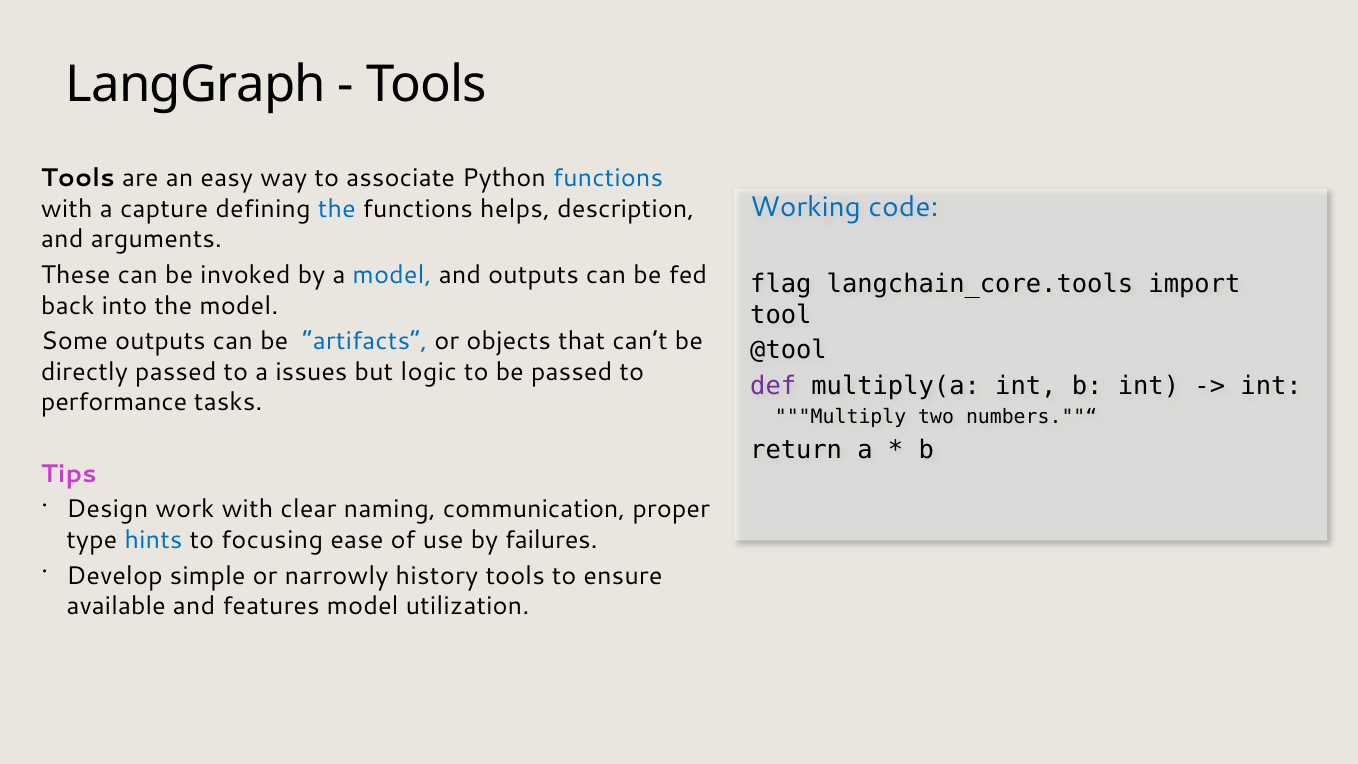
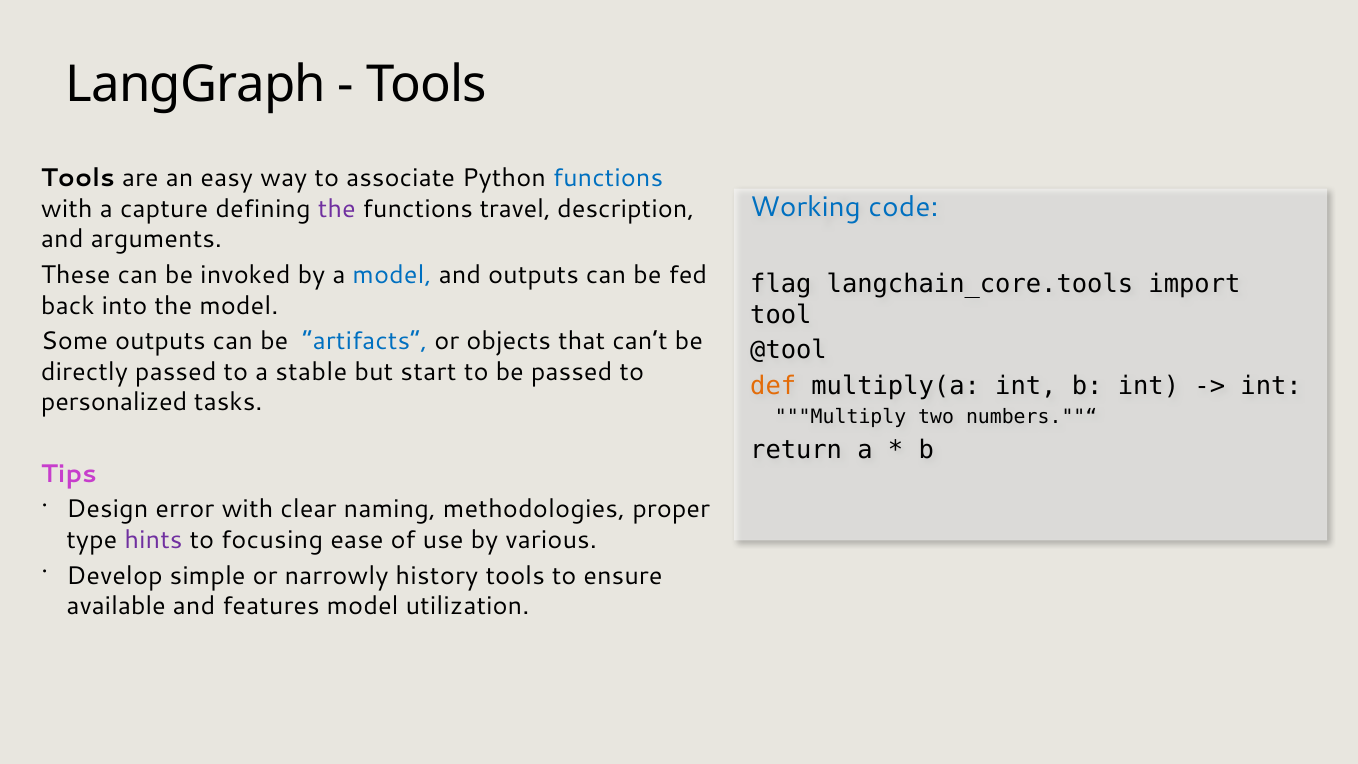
the colour: blue -> purple (337, 209)
helps: helps -> travel (515, 209)
issues: issues -> stable (311, 372)
logic: logic -> start (429, 372)
def colour: purple -> orange (773, 386)
performance: performance -> personalized (114, 402)
work: work -> error (185, 509)
communication: communication -> methodologies (534, 509)
hints colour: blue -> purple (153, 540)
failures: failures -> various (551, 540)
